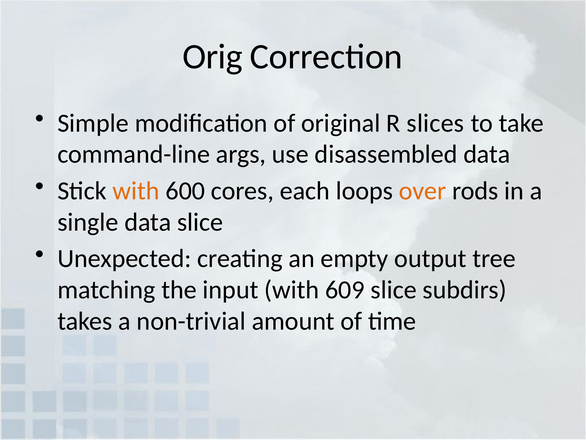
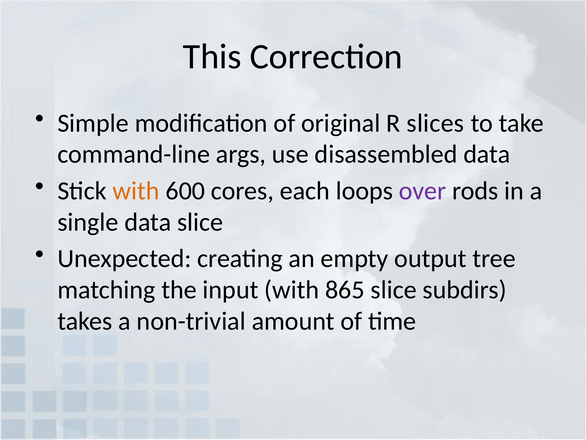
Orig: Orig -> This (212, 57)
over colour: orange -> purple (423, 191)
609: 609 -> 865 (345, 290)
